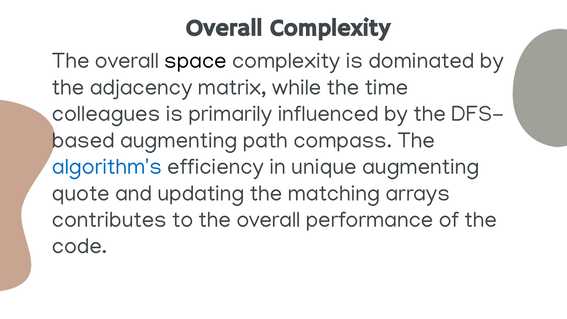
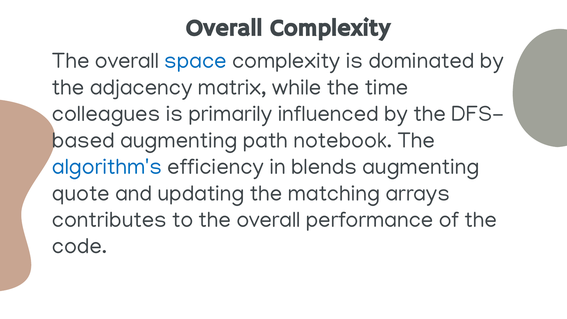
space colour: black -> blue (195, 61)
compass: compass -> notebook (343, 140)
unique: unique -> blends (324, 167)
